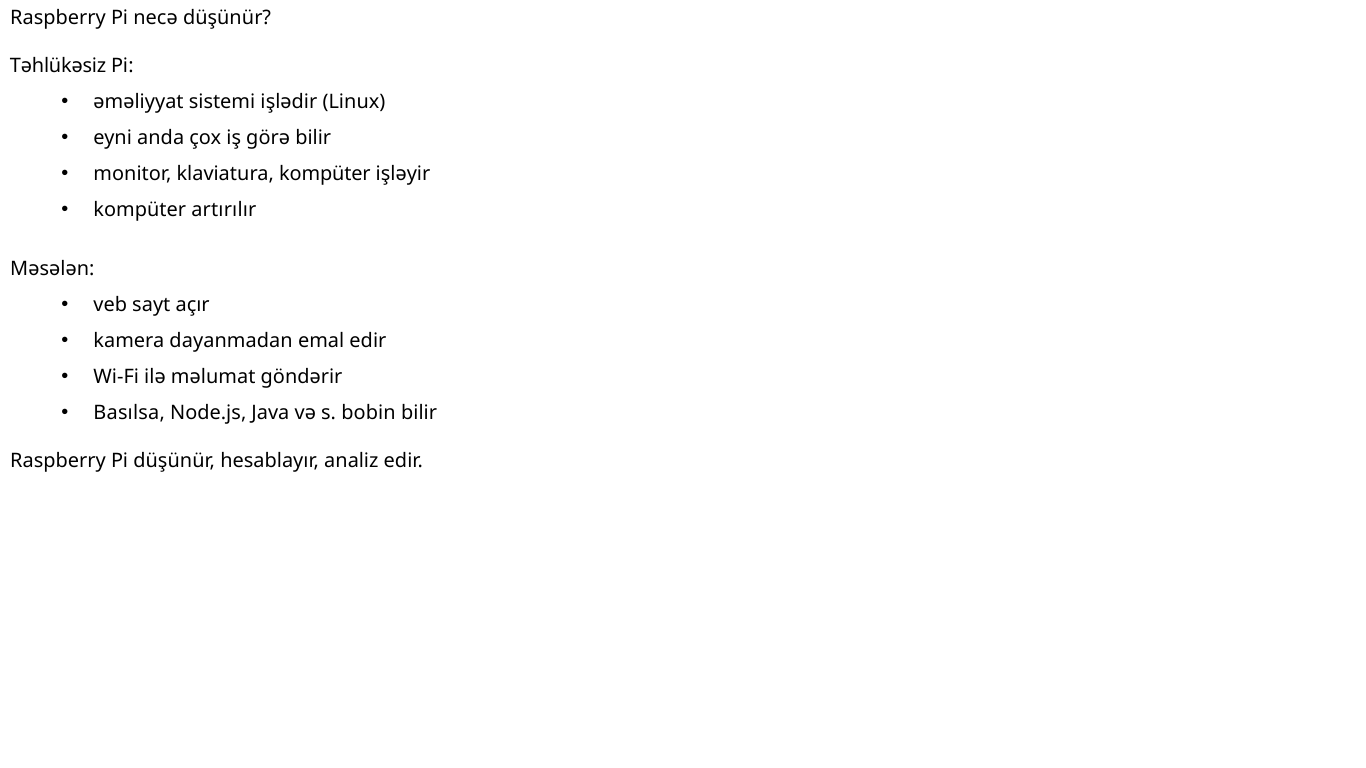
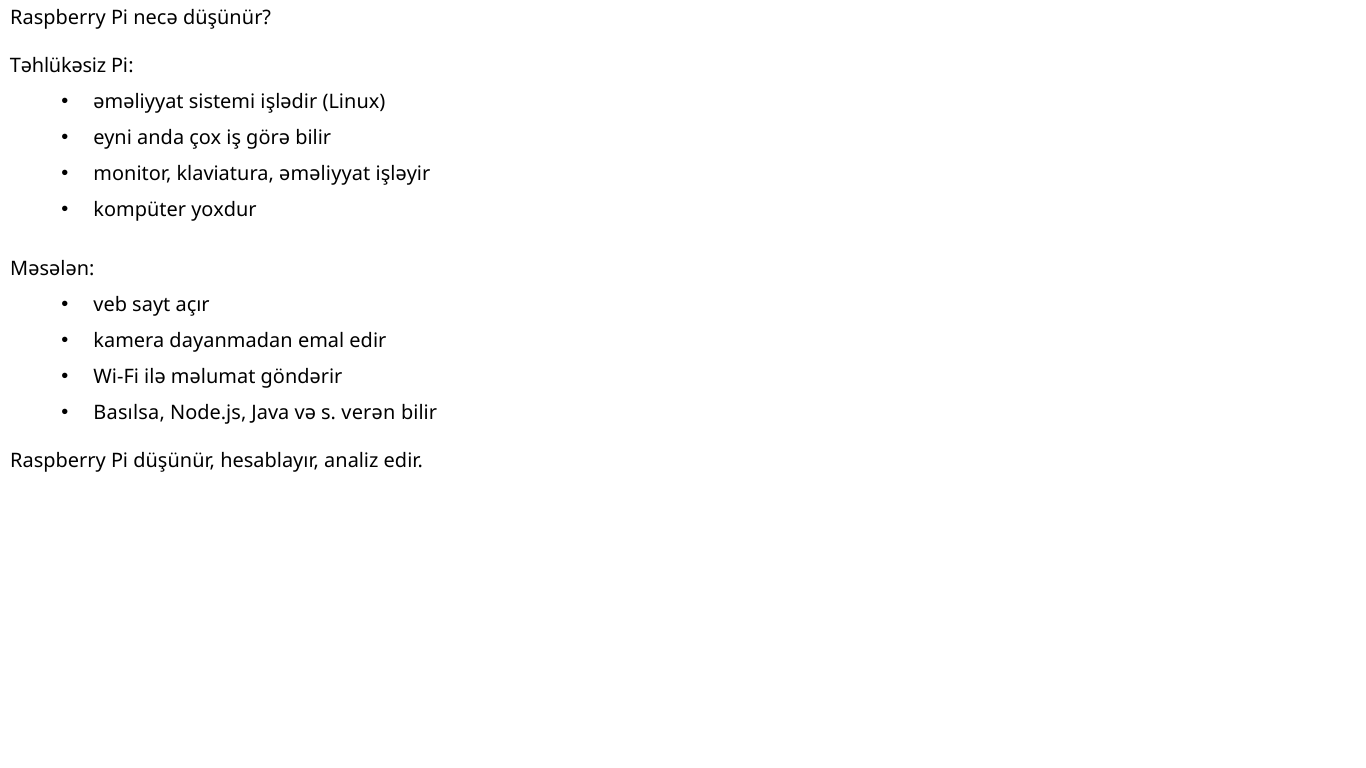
klaviatura kompüter: kompüter -> əməliyyat (325, 174)
artırılır: artırılır -> yoxdur (224, 210)
bobin: bobin -> verən (368, 413)
